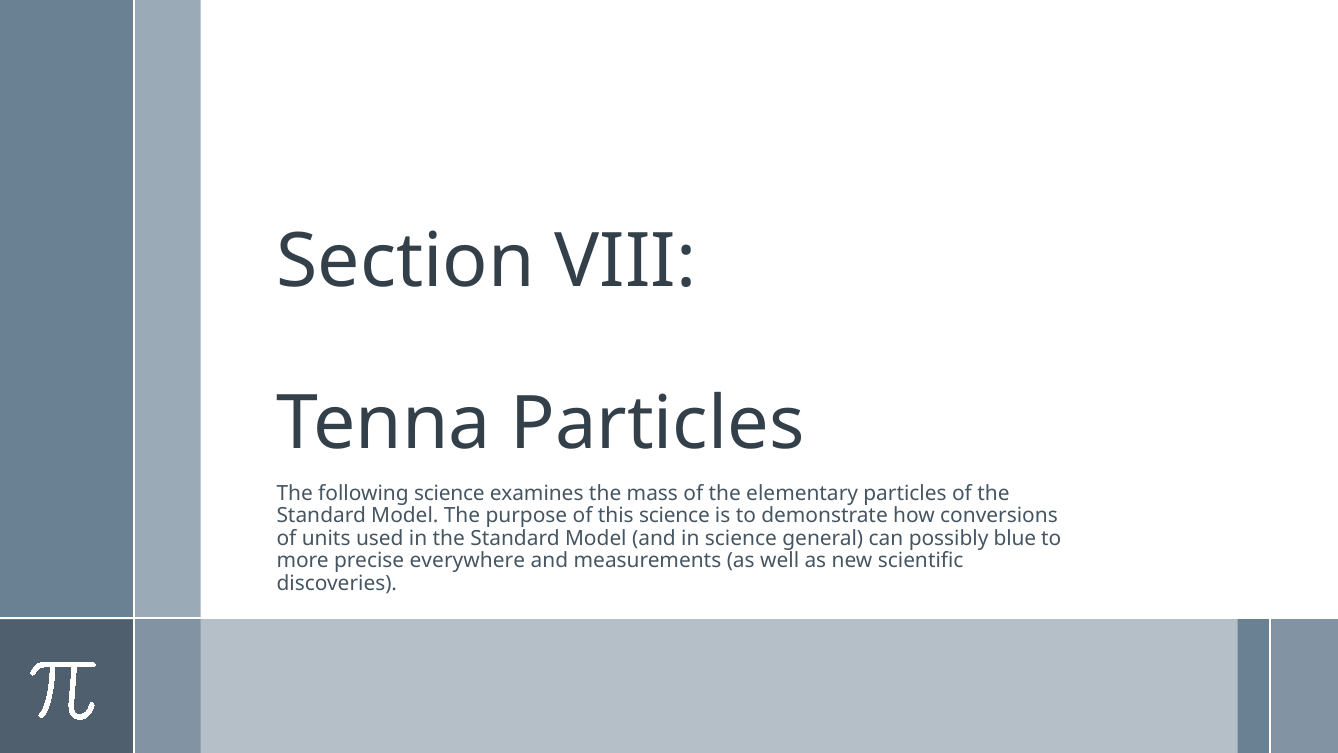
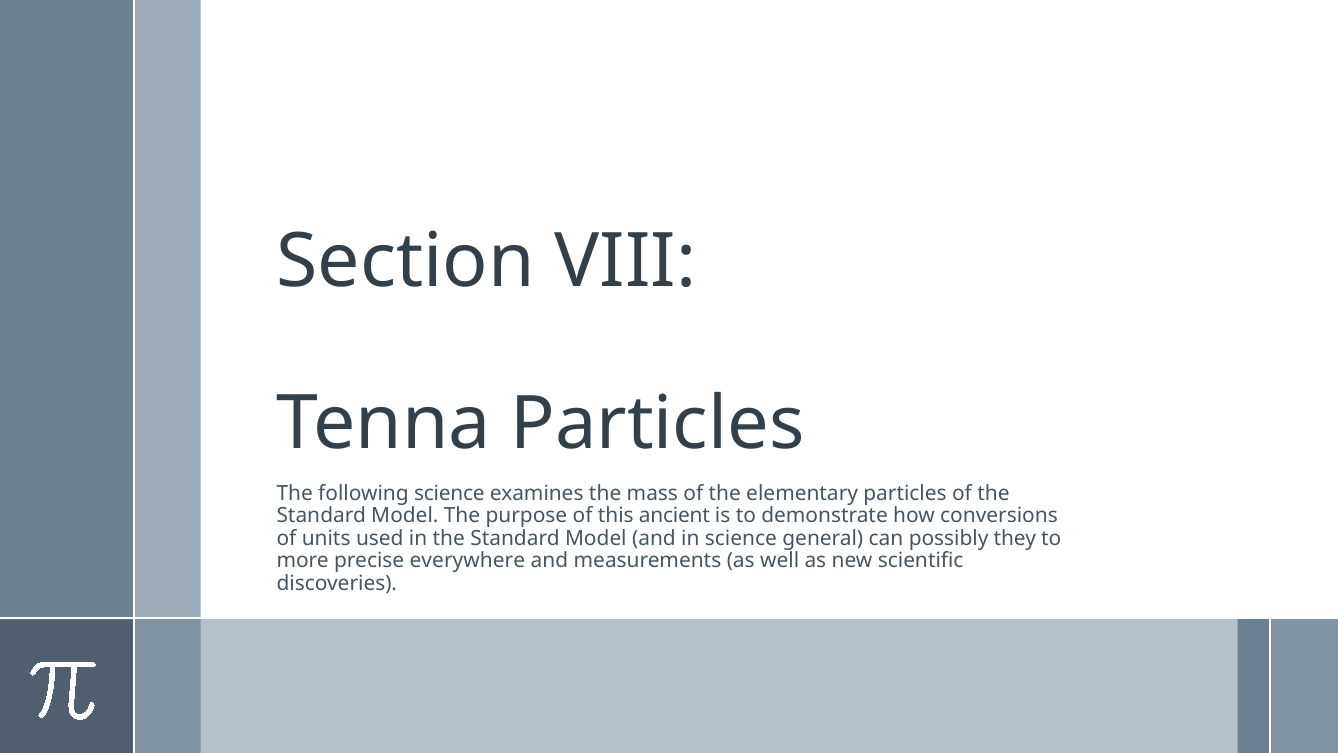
this science: science -> ancient (674, 516)
blue: blue -> they (1015, 538)
